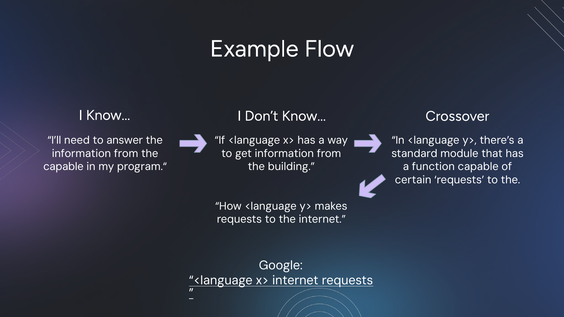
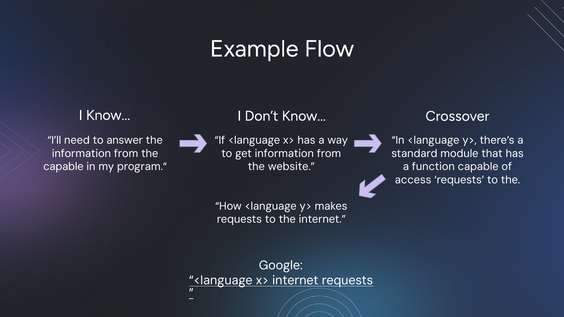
building: building -> website (291, 167)
certain: certain -> access (413, 180)
